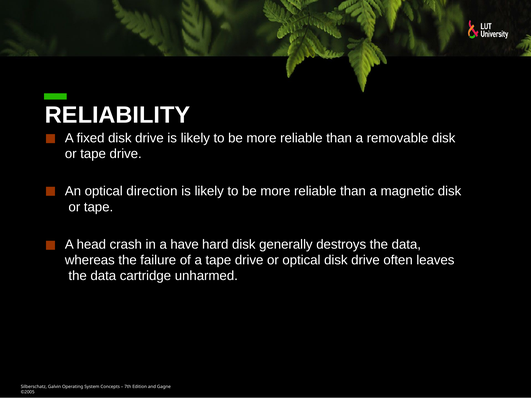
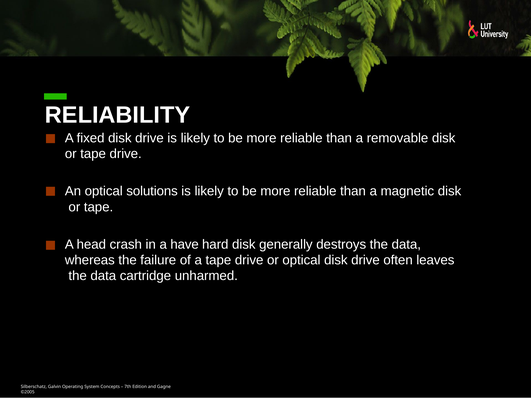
direction: direction -> solutions (152, 191)
